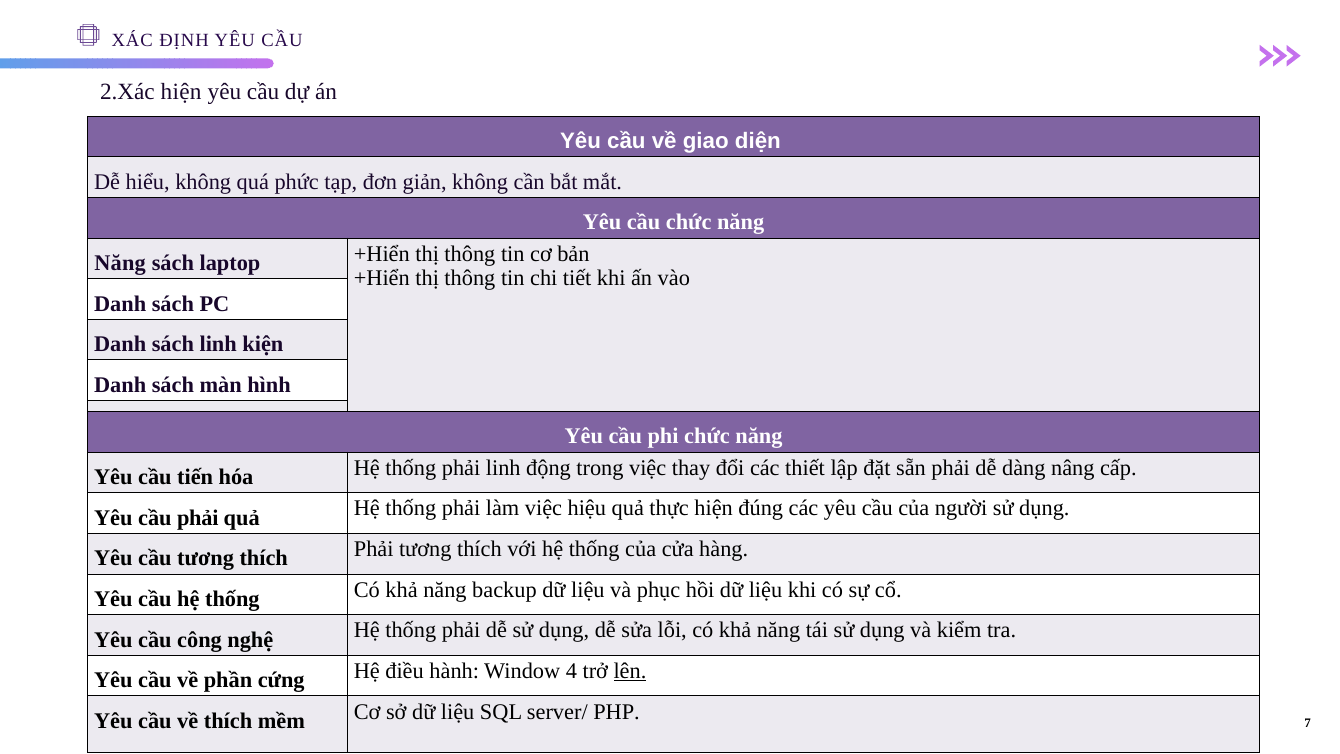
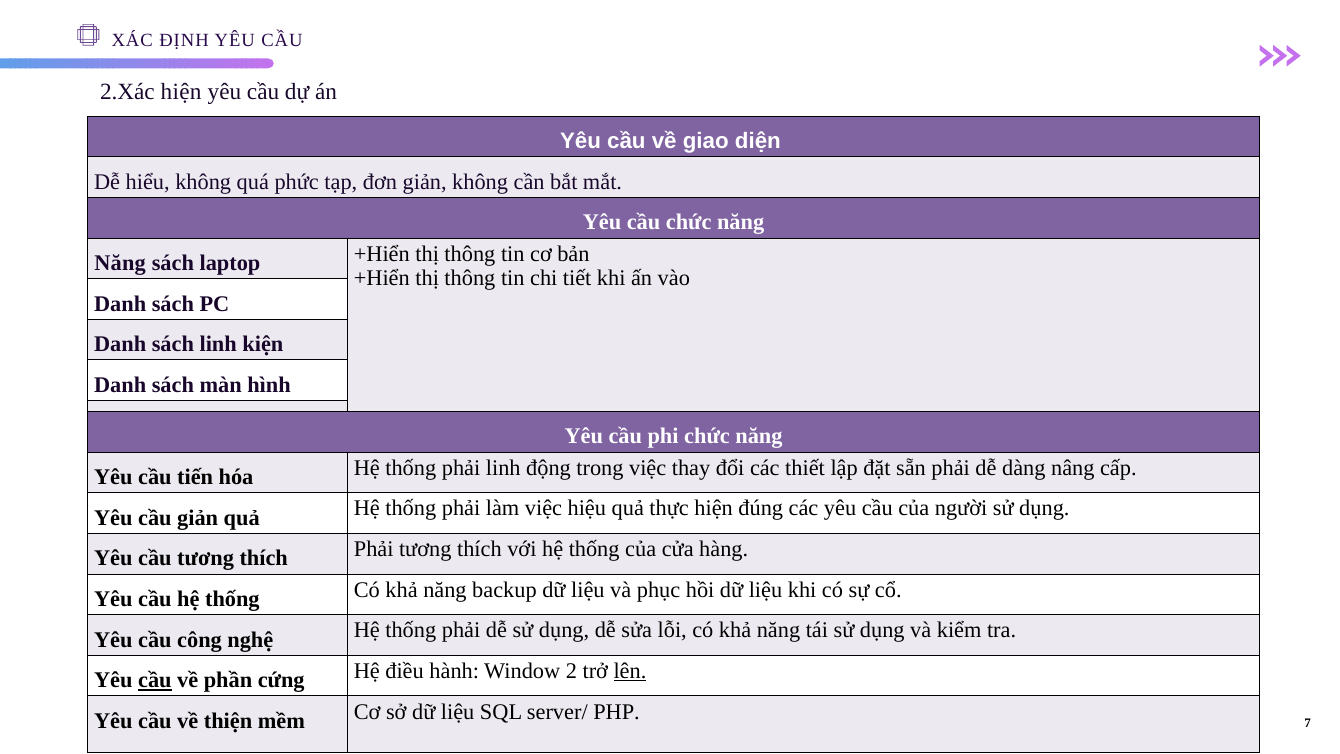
cầu phải: phải -> giản (198, 518)
cầu underline: none -> present (155, 680)
4: 4 -> 2 (571, 671)
về thích: thích -> thiện (228, 721)
